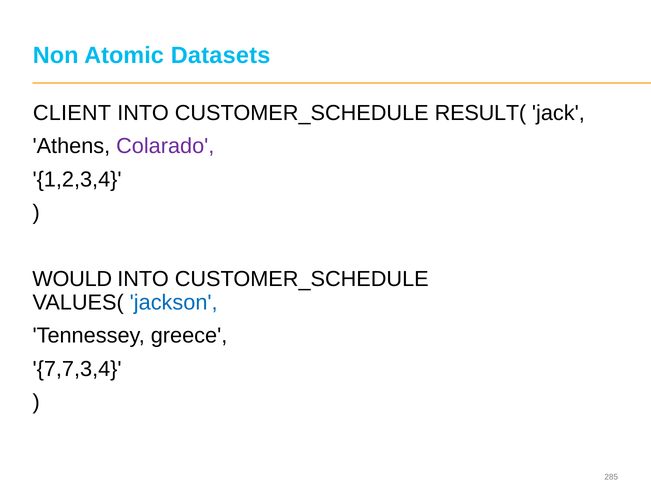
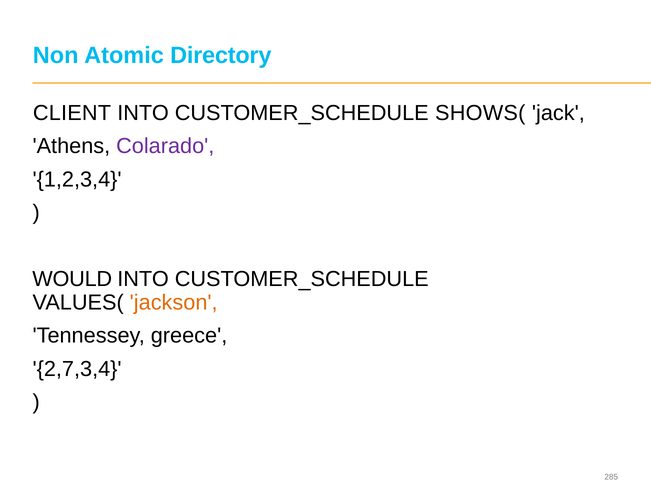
Datasets: Datasets -> Directory (221, 56)
RESULT(: RESULT( -> SHOWS( (480, 113)
jackson colour: blue -> orange (174, 302)
7,7,3,4: 7,7,3,4 -> 2,7,3,4 (77, 368)
